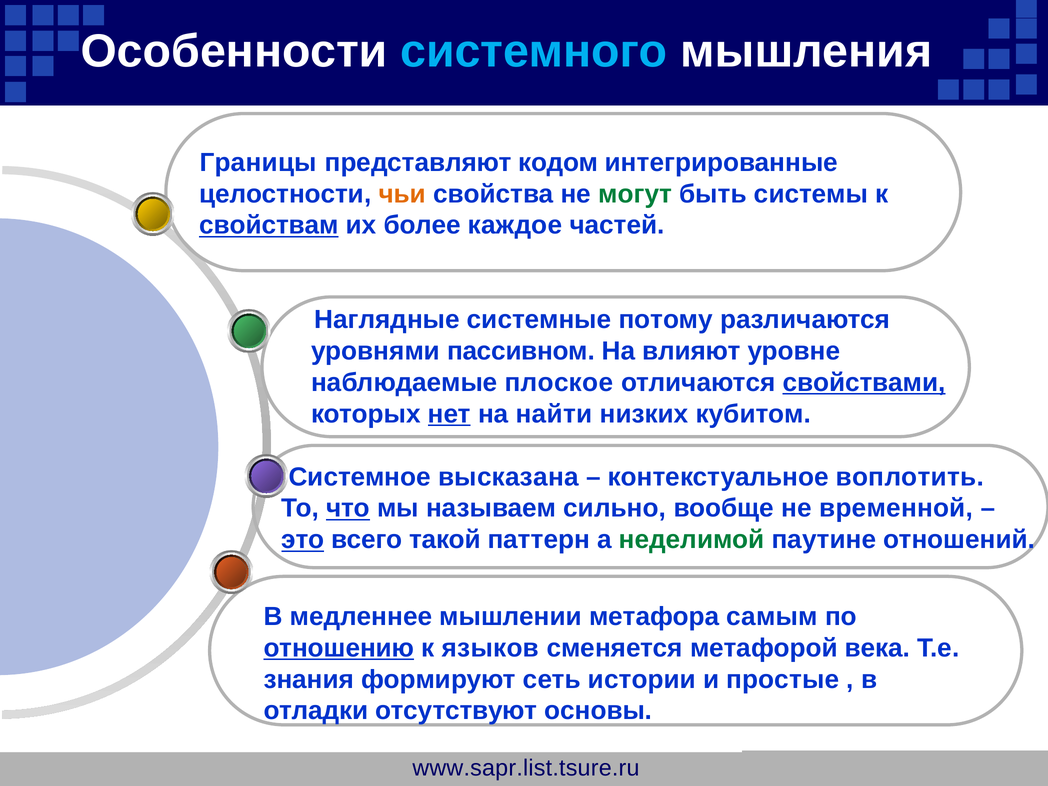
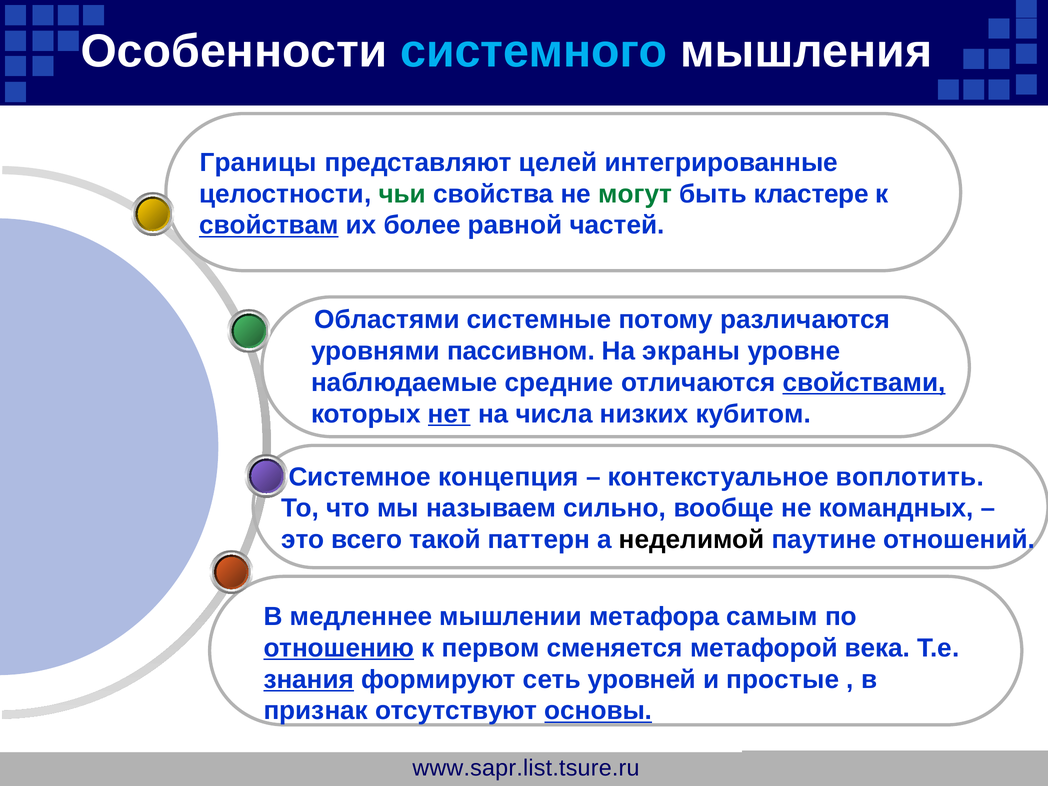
кодом: кодом -> целей (558, 162)
чьи colour: orange -> green (402, 194)
системы: системы -> кластере (811, 194)
каждое: каждое -> равной (515, 225)
Наглядные: Наглядные -> Областями (387, 320)
влияют: влияют -> экраны (691, 351)
плоское: плоское -> средние (559, 382)
найти: найти -> числа (554, 414)
высказана: высказана -> концепция (508, 477)
что underline: present -> none (348, 508)
временной: временной -> командных (896, 508)
это underline: present -> none (303, 540)
неделимой colour: green -> black (692, 540)
языков: языков -> первом (491, 648)
знания underline: none -> present (309, 679)
истории: истории -> уровней (642, 679)
отладки: отладки -> признак (316, 711)
основы underline: none -> present (598, 711)
